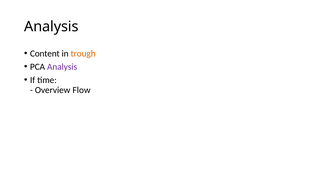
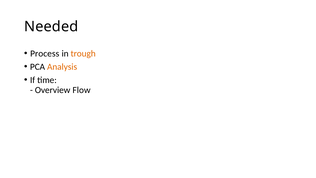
Analysis: Analysis -> Needed (51, 27)
Content: Content -> Process (45, 53)
Analysis colour: purple -> orange (62, 67)
